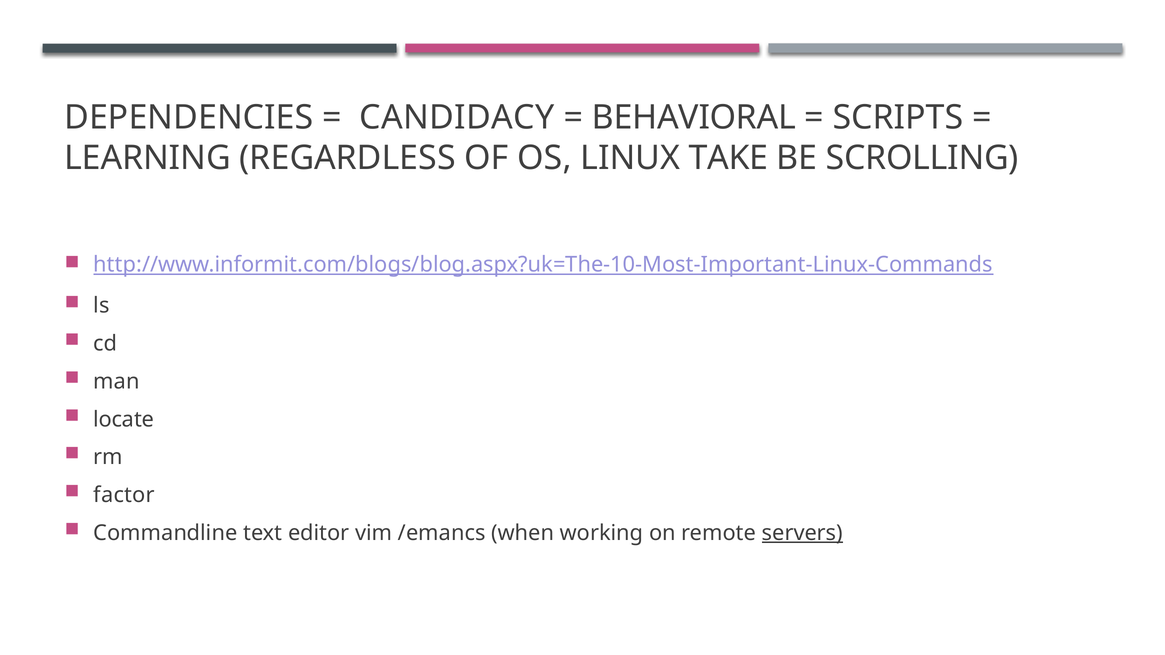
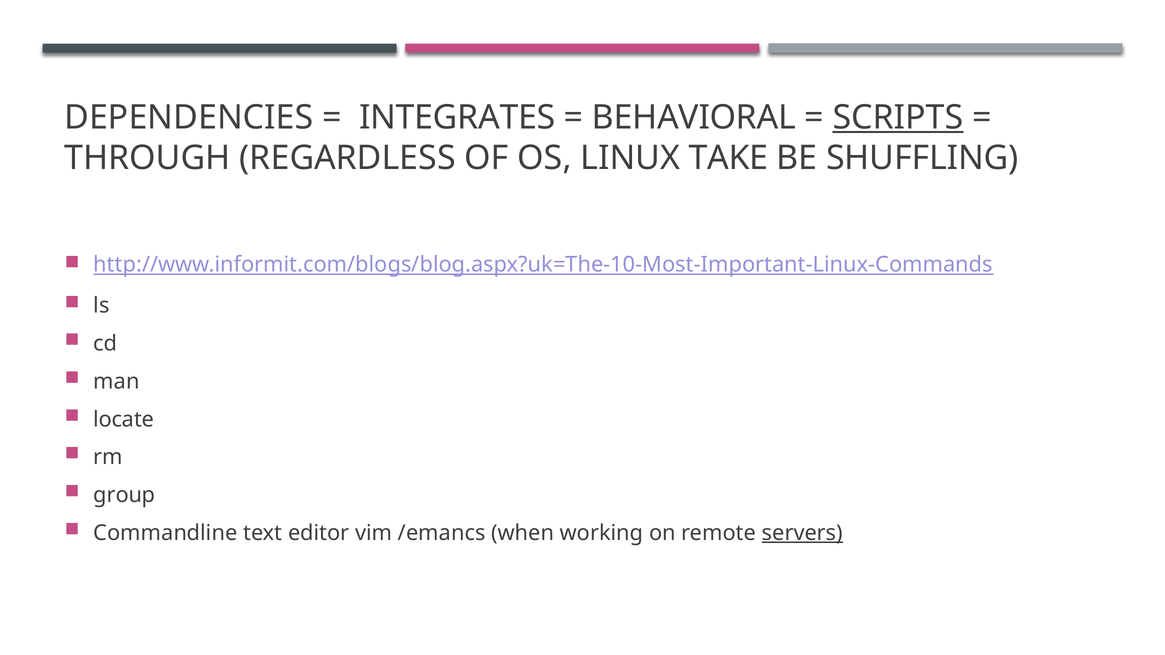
CANDIDACY: CANDIDACY -> INTEGRATES (457, 117)
SCRIPTS underline: none -> present (898, 117)
LEARNING: LEARNING -> THROUGH (147, 158)
SCROLLING: SCROLLING -> SHUFFLING (922, 158)
factor: factor -> group (124, 495)
